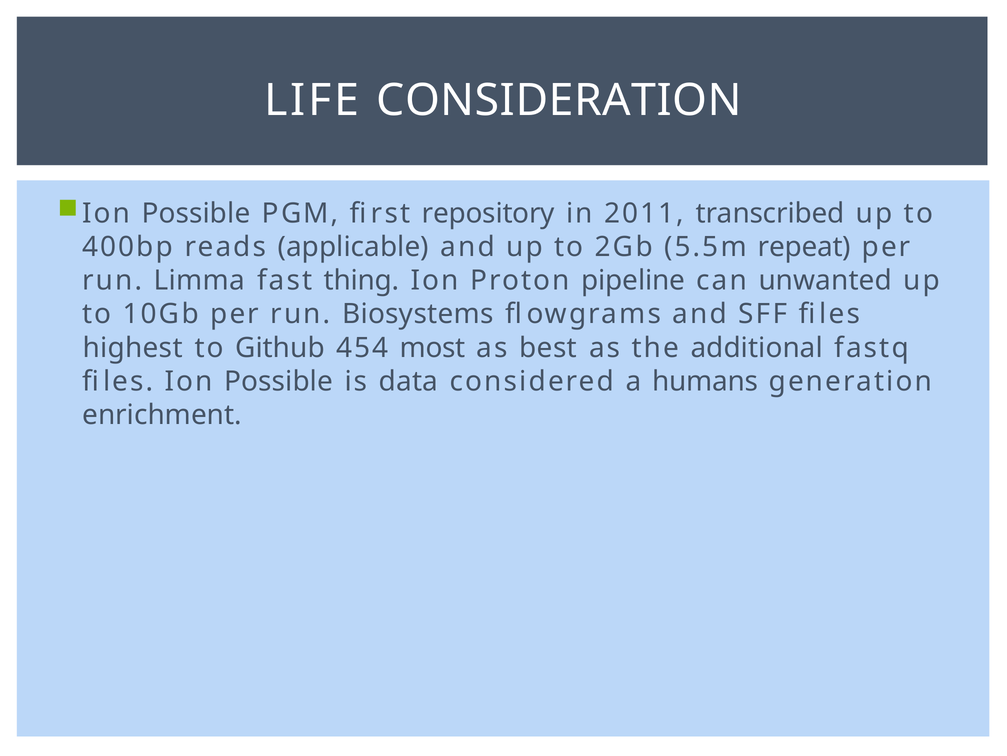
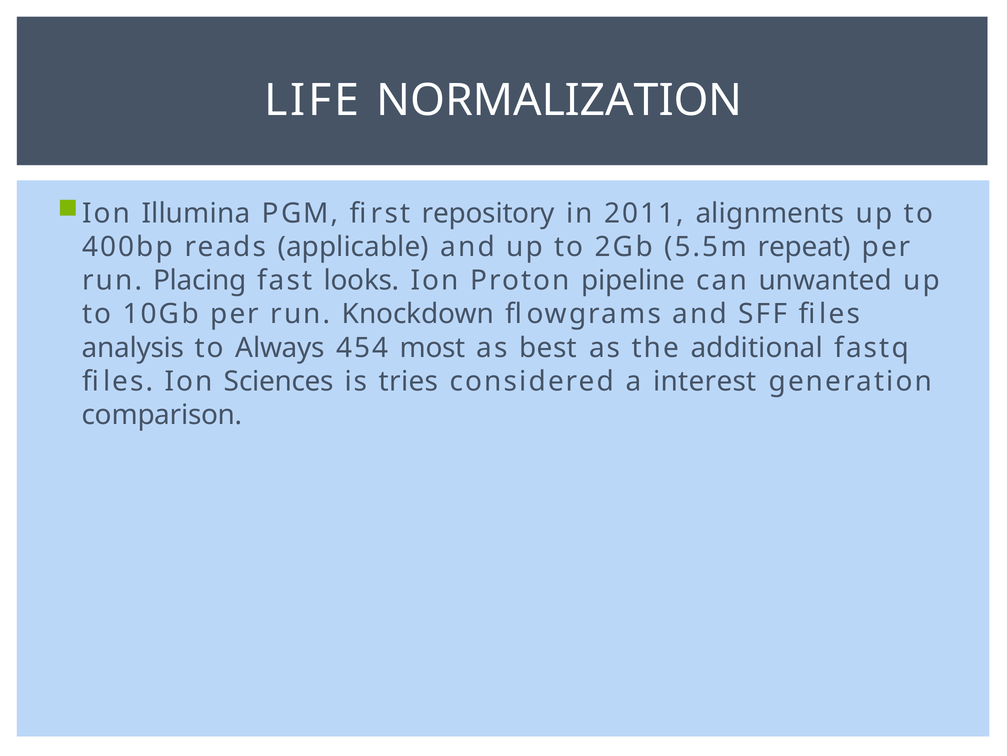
CONSIDERATION: CONSIDERATION -> NORMALIZATION (559, 100)
Possible: Possible -> Illumina (196, 213)
transcribed: transcribed -> alignments (770, 213)
Limma: Limma -> Placing (200, 280)
thing: thing -> looks (362, 280)
Biosystems: Biosystems -> Knockdown (418, 314)
highest: highest -> analysis (133, 347)
Github: Github -> Always (280, 347)
files Ion Possible: Possible -> Sciences (279, 381)
data: data -> tries (408, 381)
humans: humans -> interest (705, 381)
enrichment: enrichment -> comparison (162, 415)
